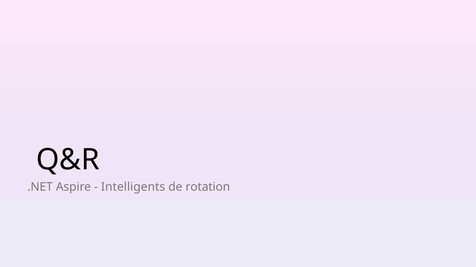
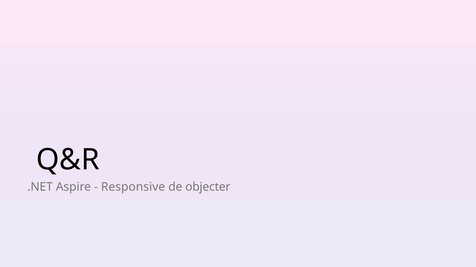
Intelligents: Intelligents -> Responsive (133, 187)
rotation: rotation -> objecter (208, 187)
